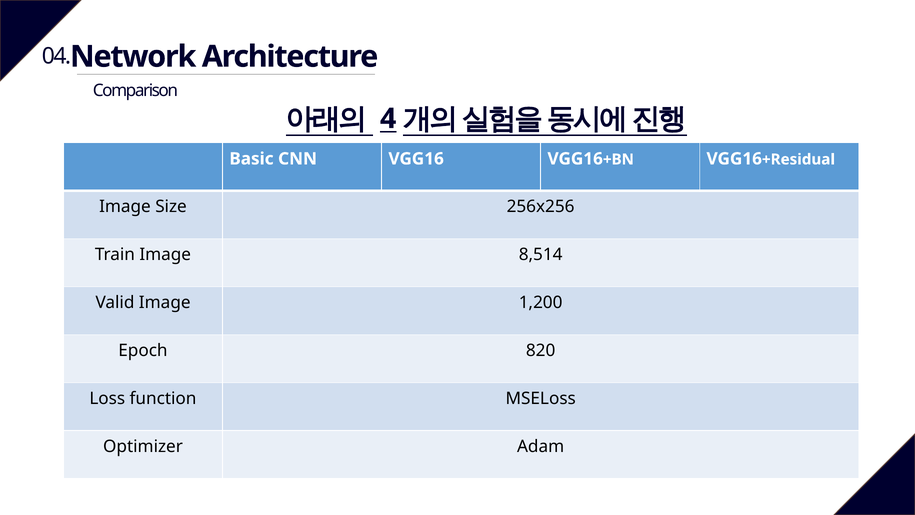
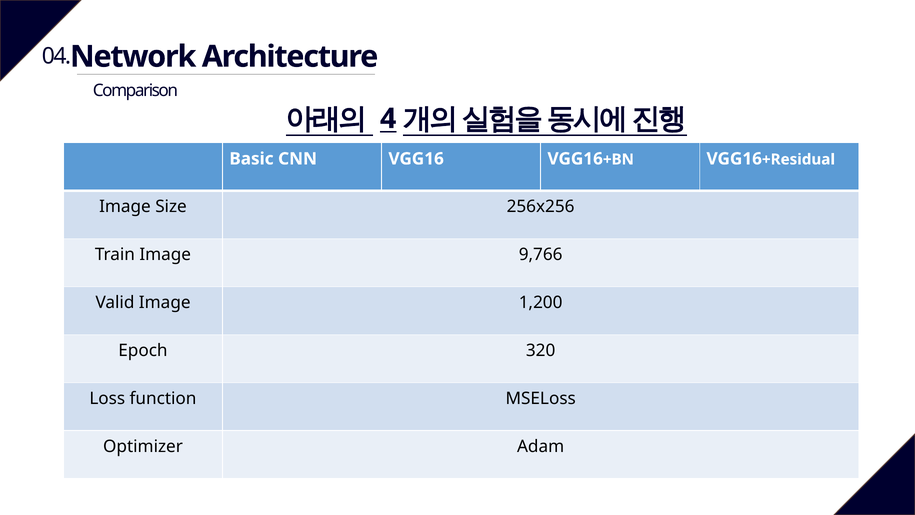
8,514: 8,514 -> 9,766 (541, 255)
820: 820 -> 320 (541, 351)
